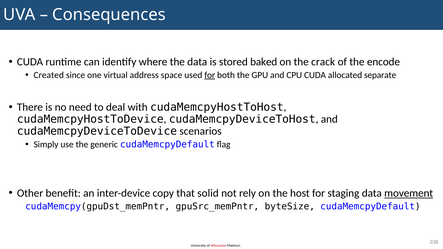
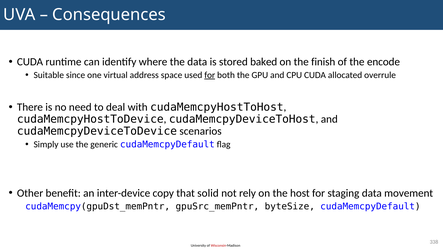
crack: crack -> finish (323, 62)
Created: Created -> Suitable (49, 75)
separate: separate -> overrule (380, 75)
movement underline: present -> none (409, 193)
